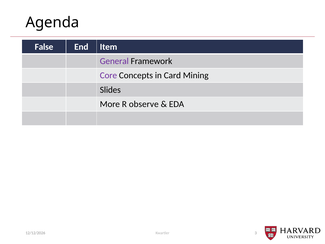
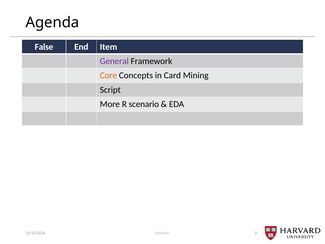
Core colour: purple -> orange (108, 75)
Slides: Slides -> Script (110, 90)
observe: observe -> scenario (144, 104)
